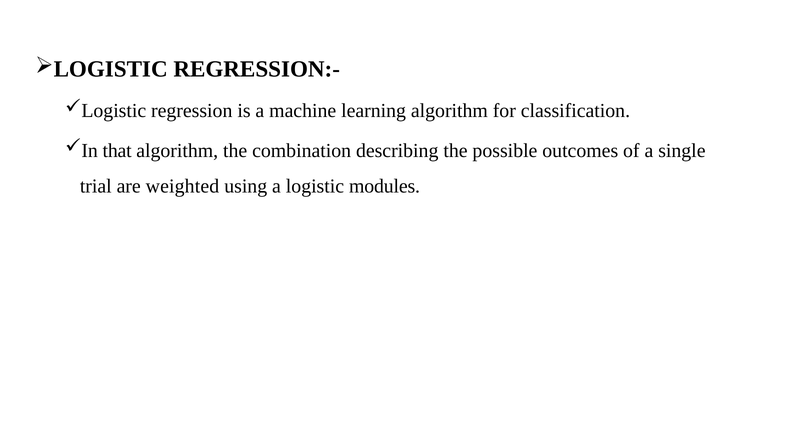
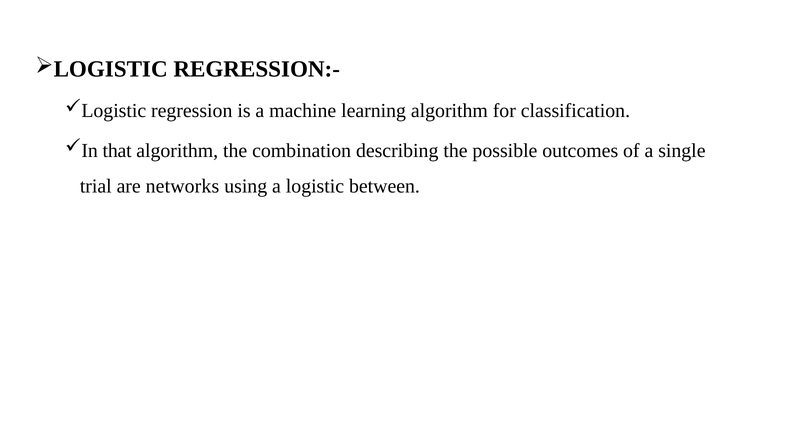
weighted: weighted -> networks (182, 186)
modules: modules -> between (384, 186)
